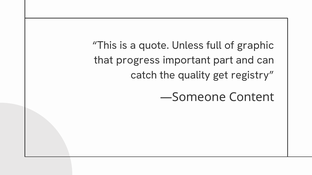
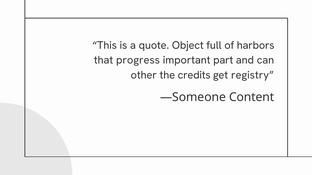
Unless: Unless -> Object (188, 45)
graphic: graphic -> harbors (256, 45)
catch: catch -> other (144, 75)
quality: quality -> credits (194, 75)
